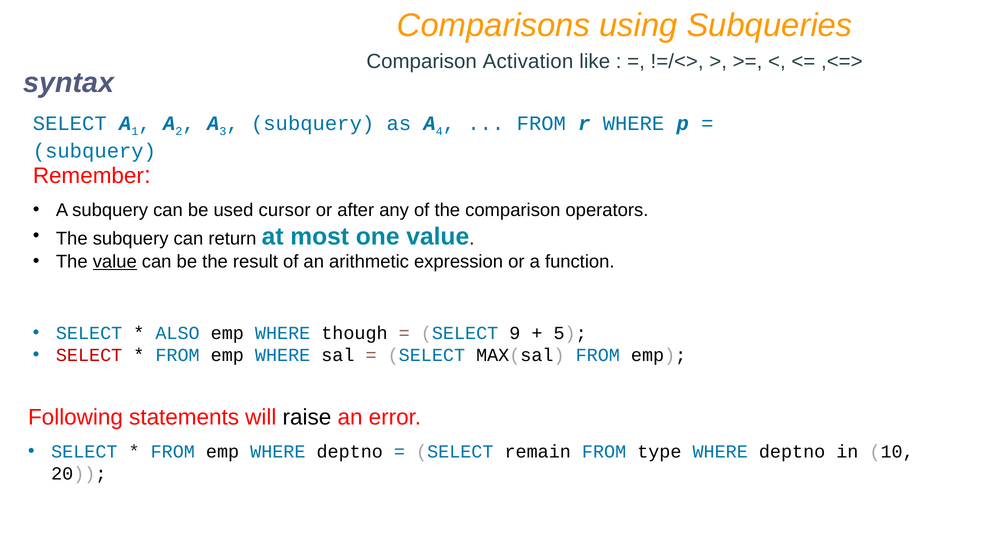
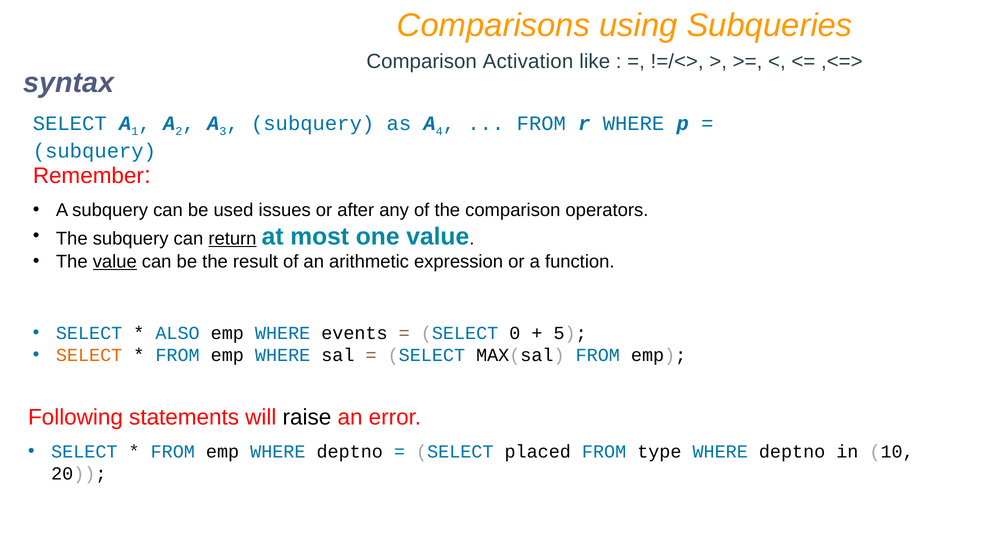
cursor: cursor -> issues (285, 210)
return underline: none -> present (232, 238)
though: though -> events (354, 333)
9: 9 -> 0 (515, 333)
SELECT colour: red -> orange (89, 355)
remain: remain -> placed (538, 451)
